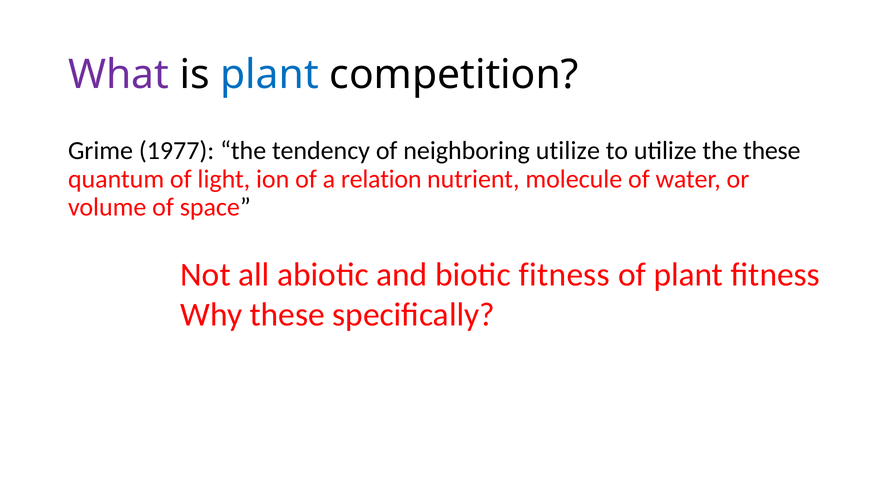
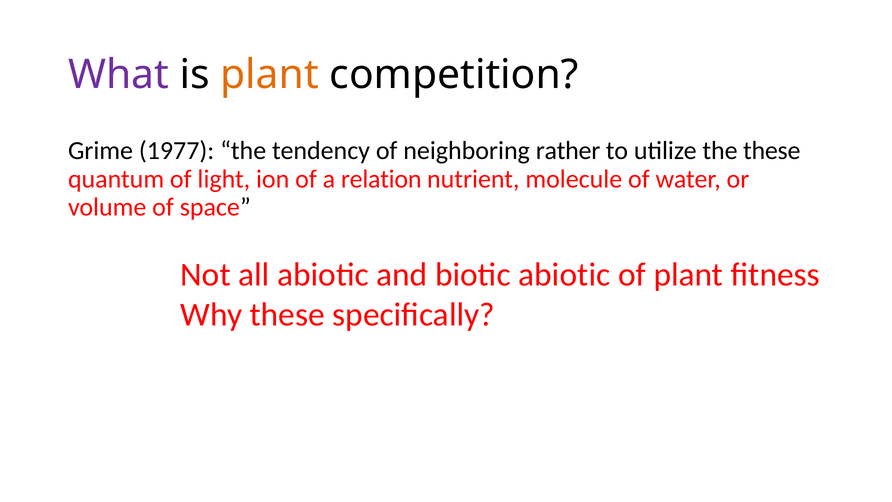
plant colour: blue -> orange (270, 75)
neighboring utilize: utilize -> rather (568, 151)
biotic fitness: fitness -> abiotic (564, 275)
